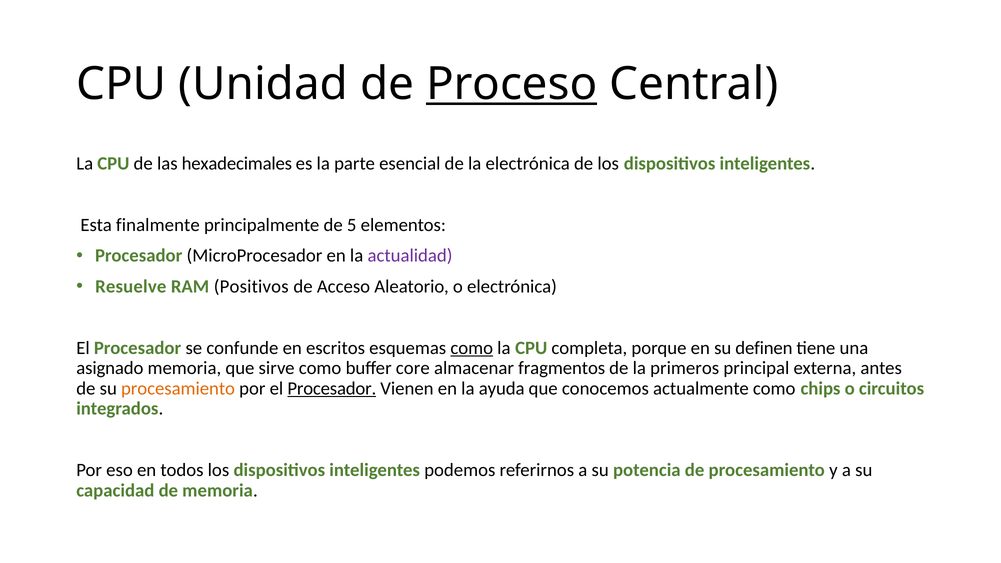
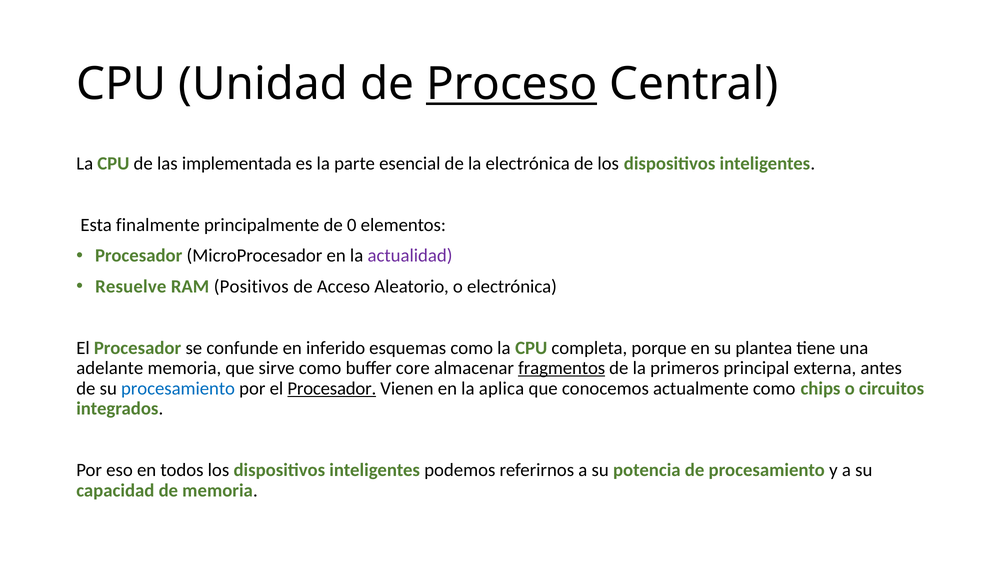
hexadecimales: hexadecimales -> implementada (237, 164)
5: 5 -> 0 (352, 225)
escritos: escritos -> inferido (336, 348)
como underline: present -> none (472, 348)
definen: definen -> plantea (764, 348)
asignado: asignado -> adelante (110, 368)
fragmentos underline: none -> present (562, 368)
procesamiento colour: orange -> blue (178, 388)
ayuda: ayuda -> aplica (501, 388)
